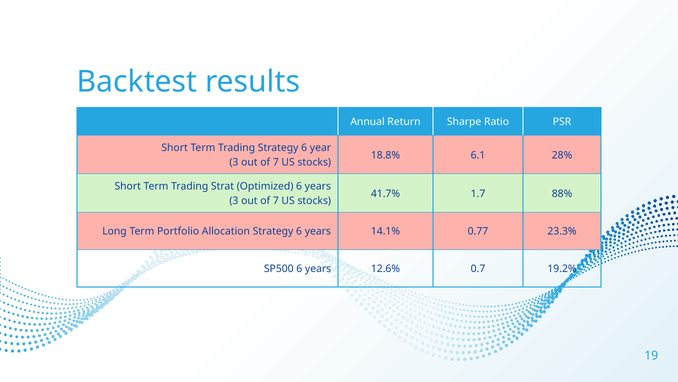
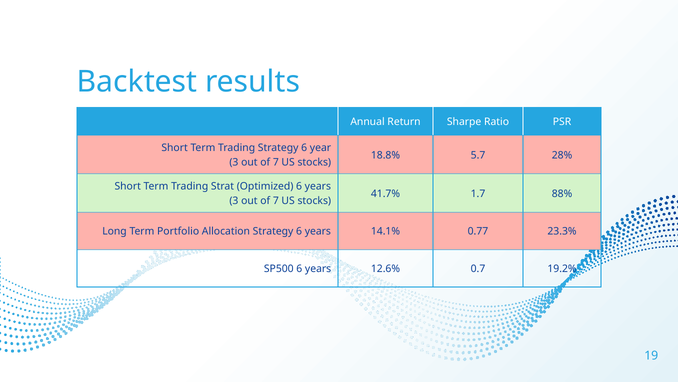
6.1: 6.1 -> 5.7 (478, 155)
